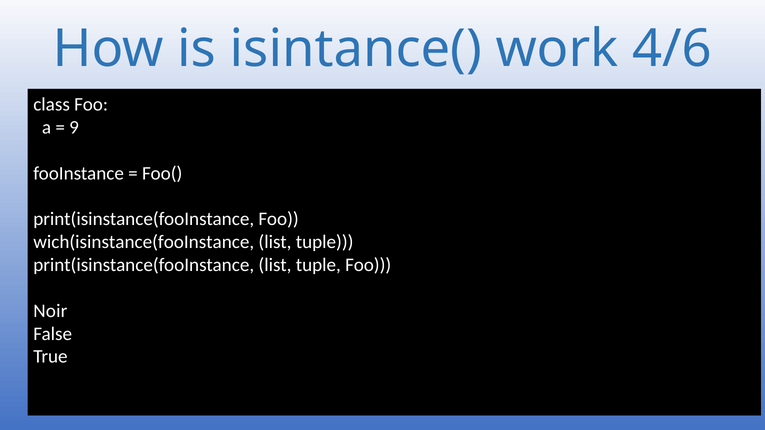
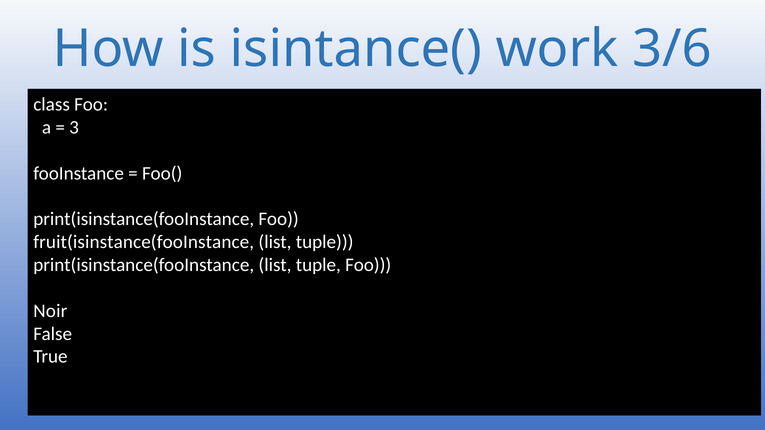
4/6: 4/6 -> 3/6 (672, 49)
9: 9 -> 3 (74, 127)
wich(isinstance(fooInstance: wich(isinstance(fooInstance -> fruit(isinstance(fooInstance (144, 242)
